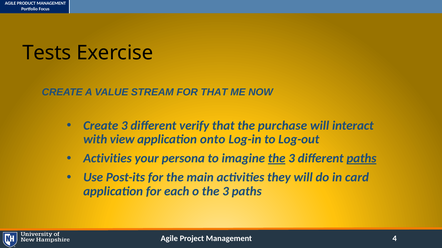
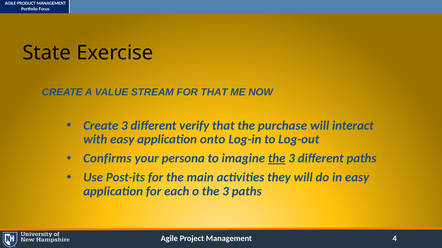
Tests: Tests -> State (47, 53)
with view: view -> easy (122, 140)
Activities: Activities -> Confirms (107, 159)
paths underline: present -> none (361, 159)
in card: card -> easy (357, 178)
